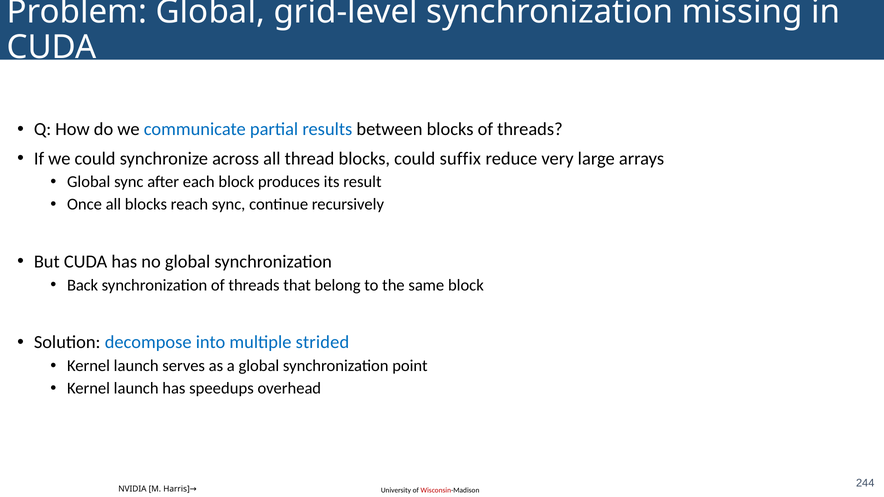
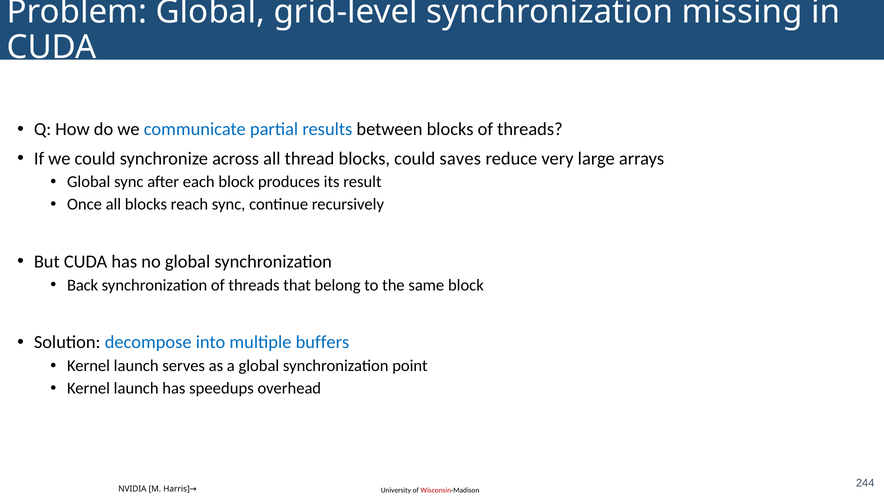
suffix: suffix -> saves (460, 159)
strided: strided -> buffers (322, 343)
